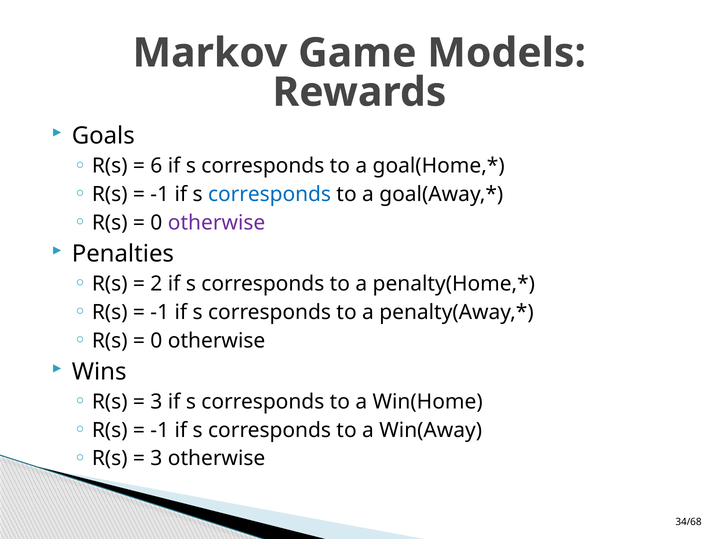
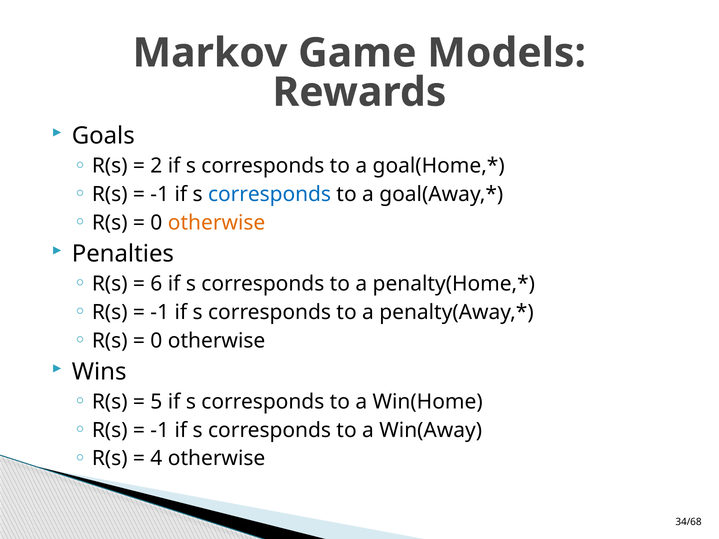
6: 6 -> 2 (156, 166)
otherwise colour: purple -> orange (217, 223)
2: 2 -> 6 (156, 284)
3: 3 -> 5 (156, 402)
3: 3 -> 4 (156, 459)
